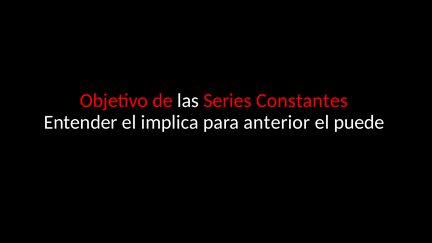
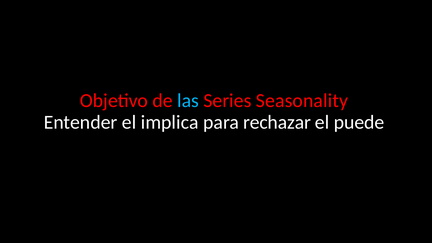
las colour: white -> light blue (188, 101)
Constantes: Constantes -> Seasonality (302, 101)
anterior: anterior -> rechazar (277, 122)
